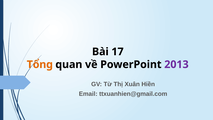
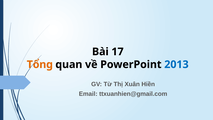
2013 colour: purple -> blue (176, 64)
